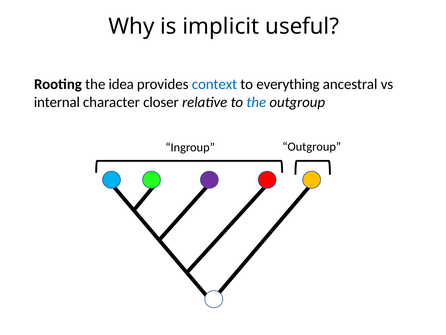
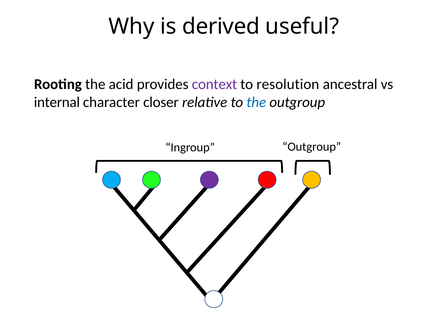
implicit: implicit -> derived (221, 26)
idea: idea -> acid (121, 84)
context colour: blue -> purple (214, 84)
everything: everything -> resolution (288, 84)
